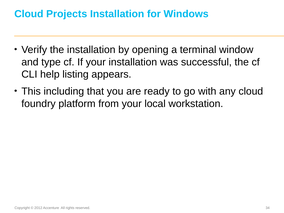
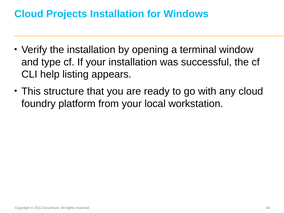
including: including -> structure (64, 91)
